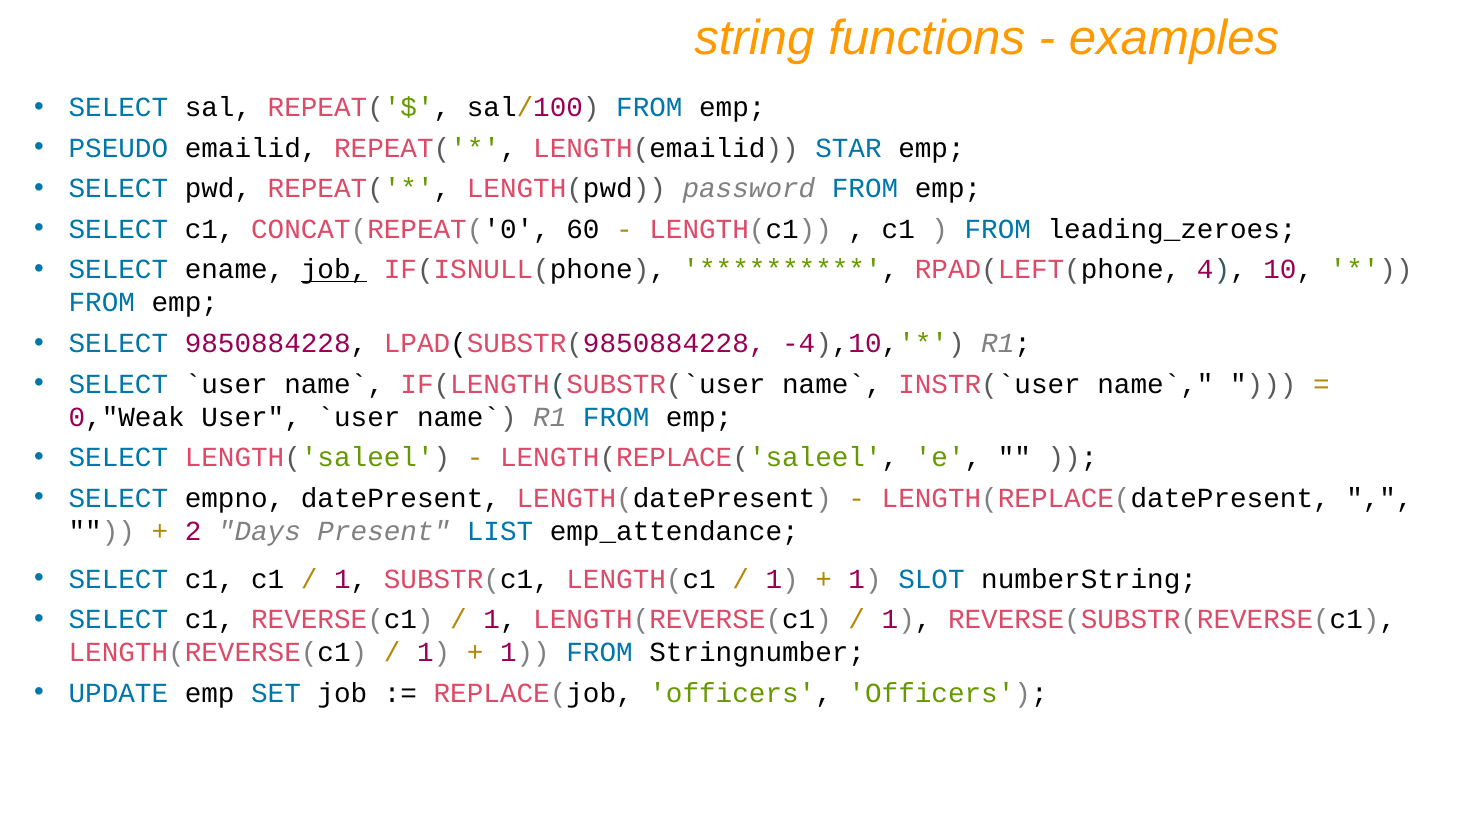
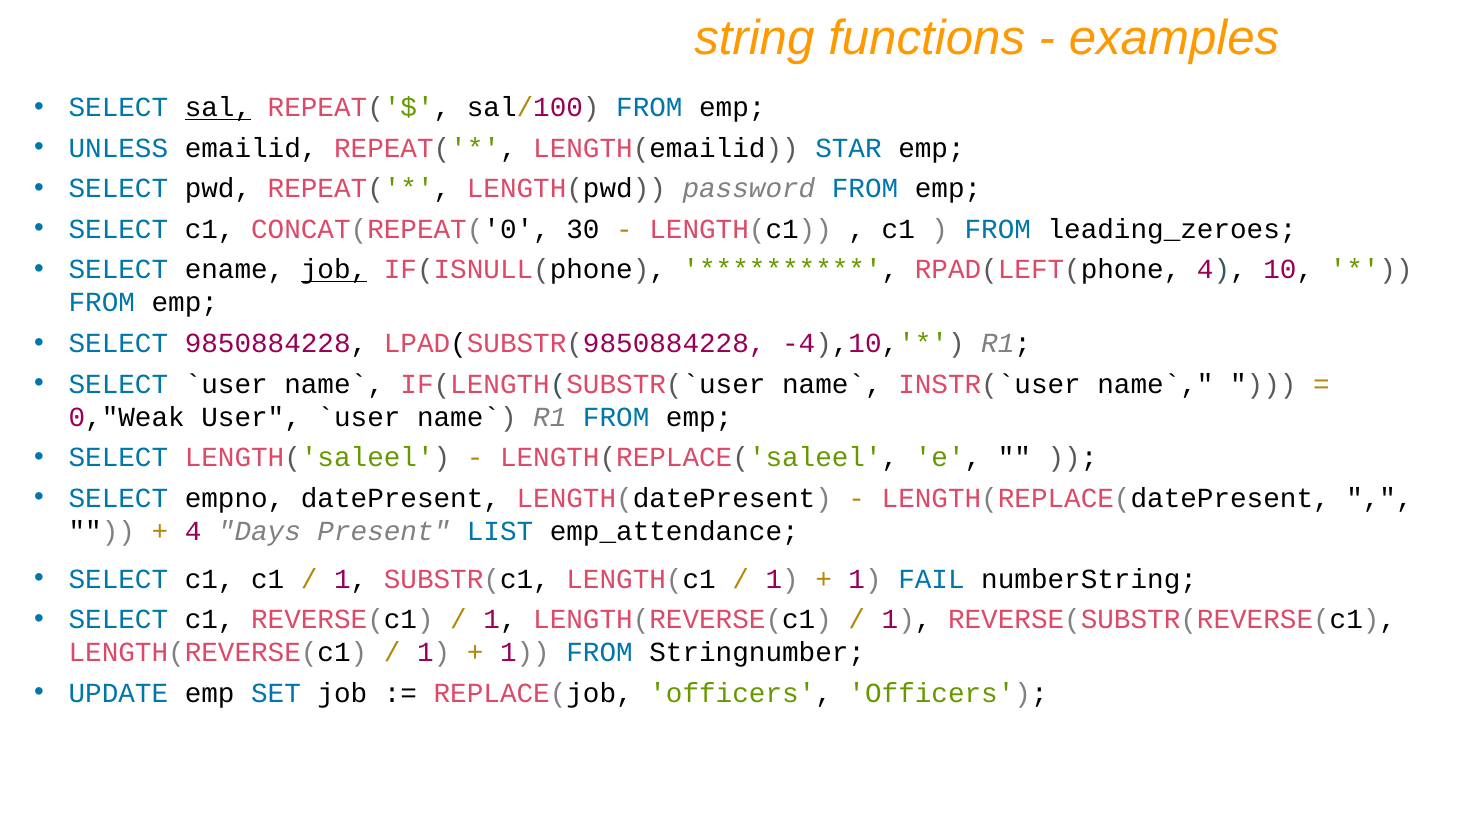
sal underline: none -> present (218, 108)
PSEUDO: PSEUDO -> UNLESS (118, 148)
60: 60 -> 30 (583, 229)
2: 2 -> 4 (193, 532)
SLOT: SLOT -> FAIL (931, 580)
